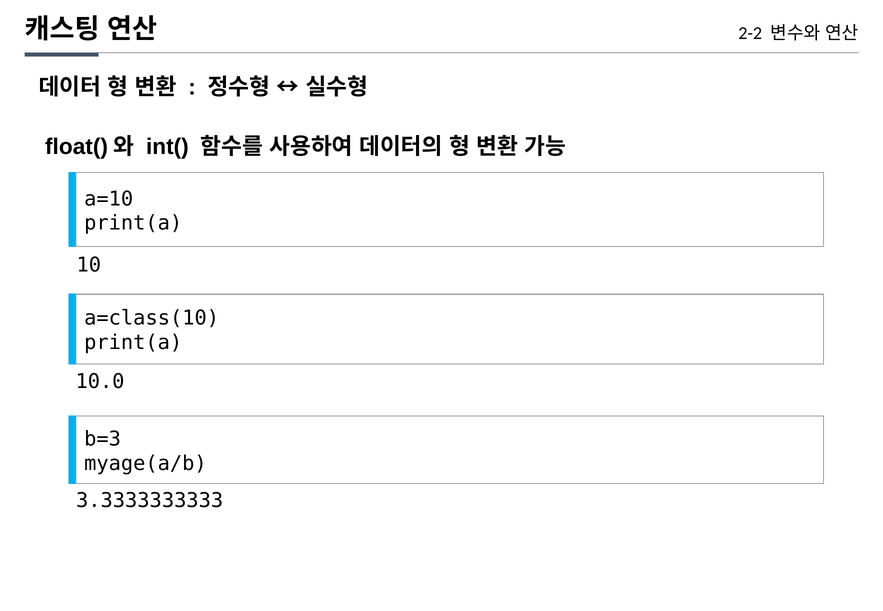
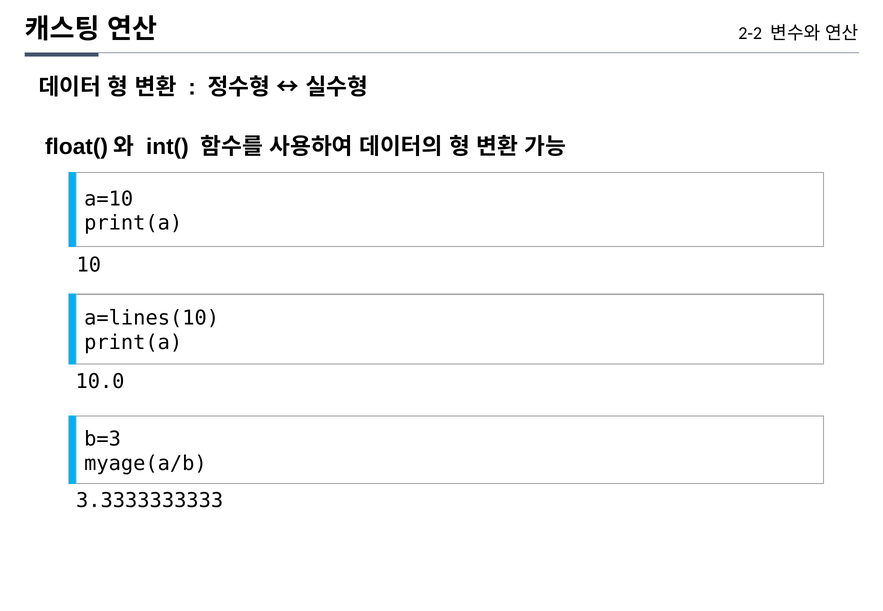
a=class(10: a=class(10 -> a=lines(10 (152, 318)
